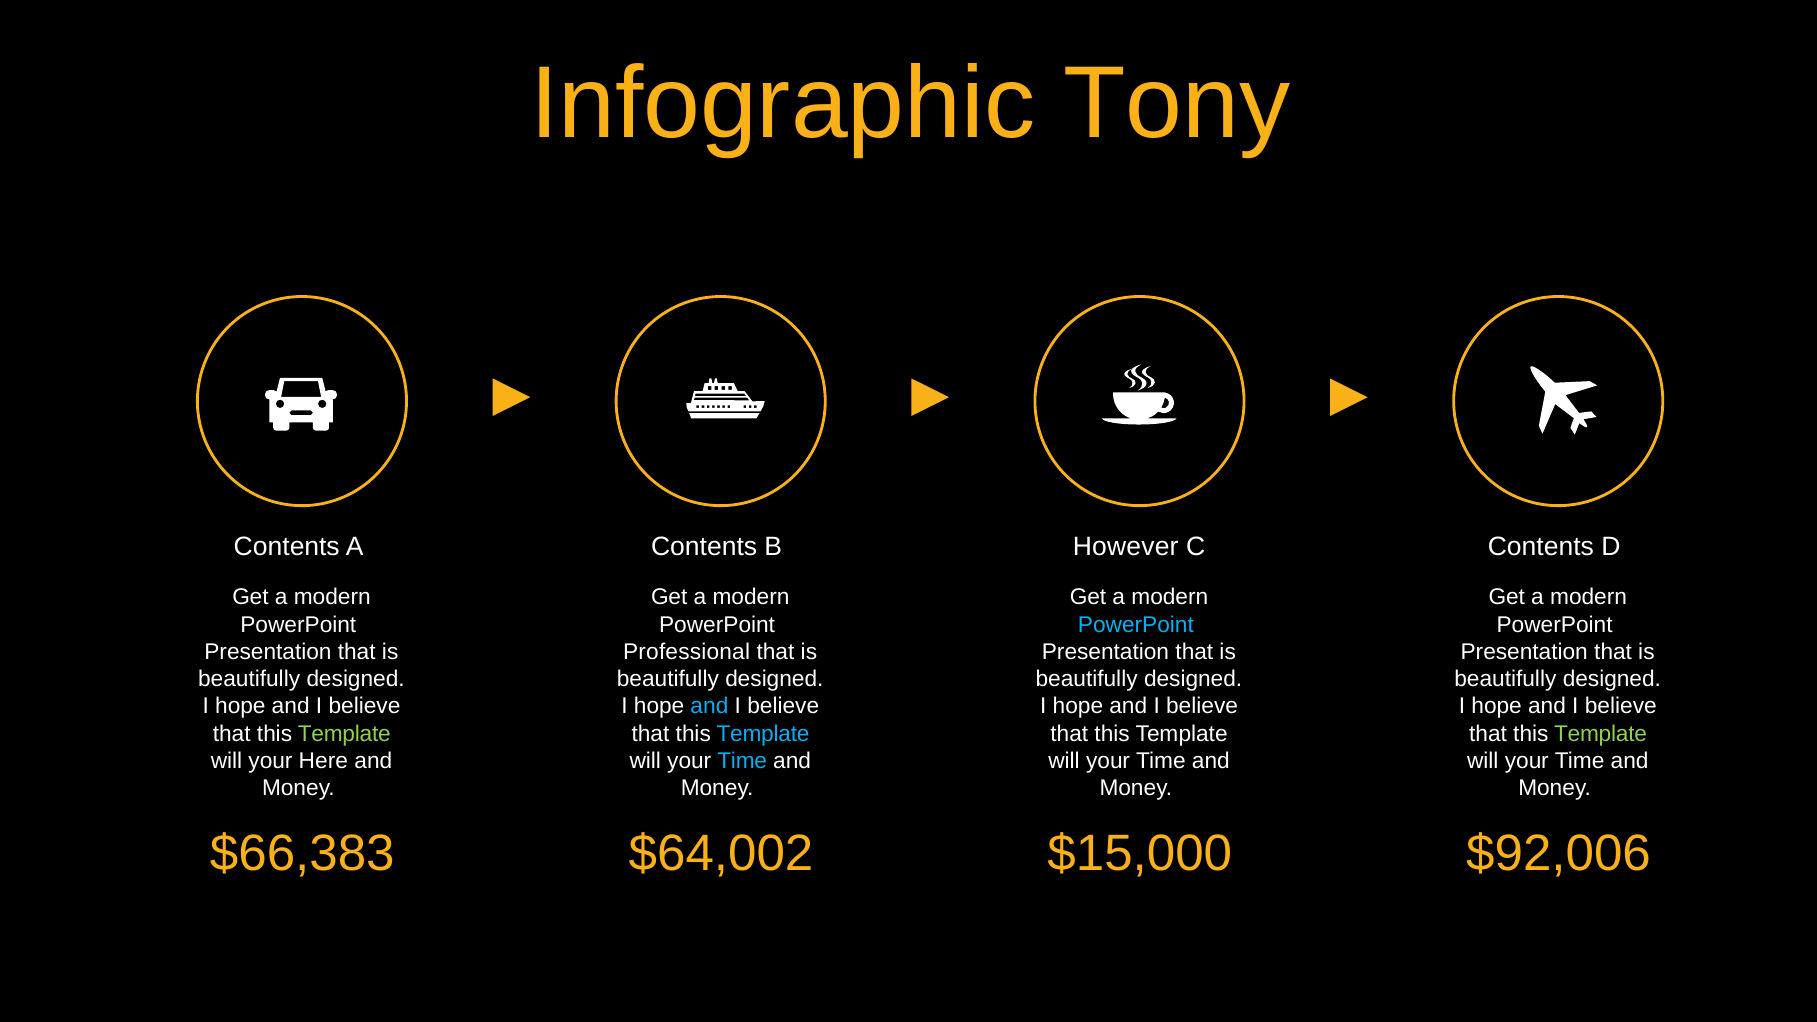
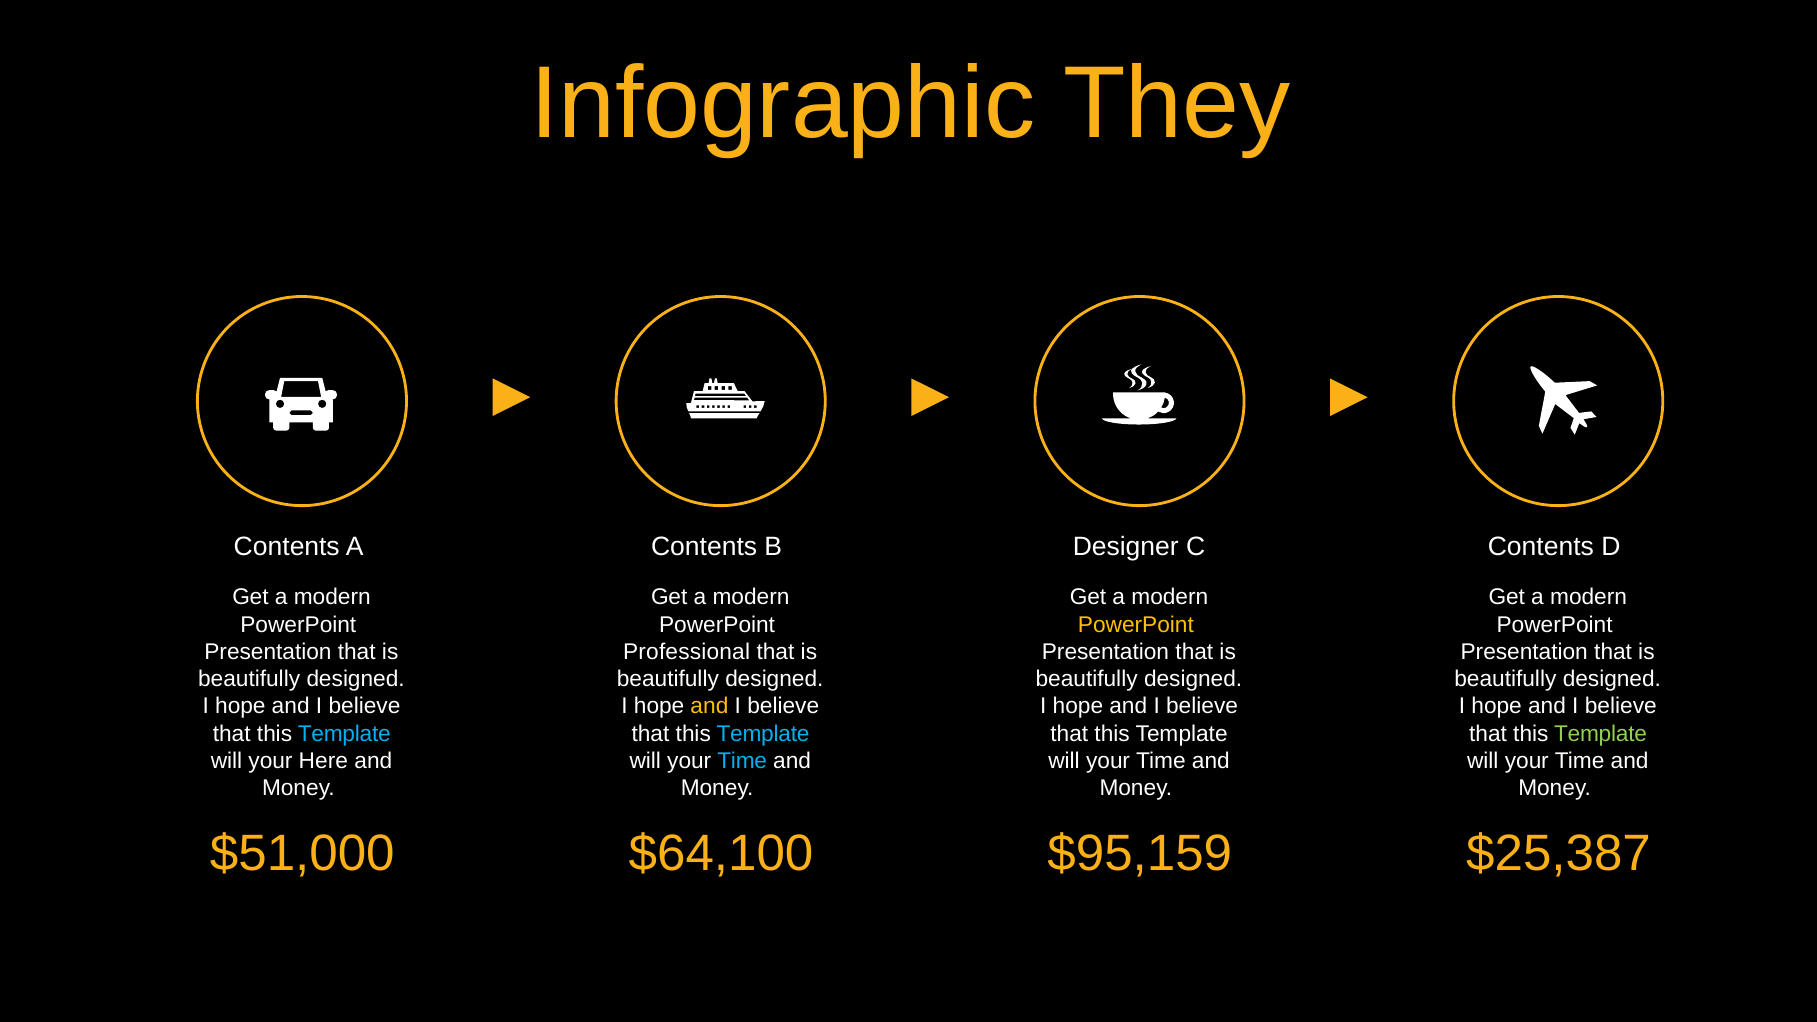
Tony: Tony -> They (1177, 104)
However: However -> Designer (1126, 546)
PowerPoint colour: light blue -> yellow (1136, 625)
and colour: light blue -> yellow (709, 706)
Template colour: light green -> light blue (344, 734)
$66,383: $66,383 -> $51,000 (302, 853)
$64,002: $64,002 -> $64,100 (721, 853)
$15,000: $15,000 -> $95,159 (1140, 853)
$92,006: $92,006 -> $25,387 (1559, 853)
